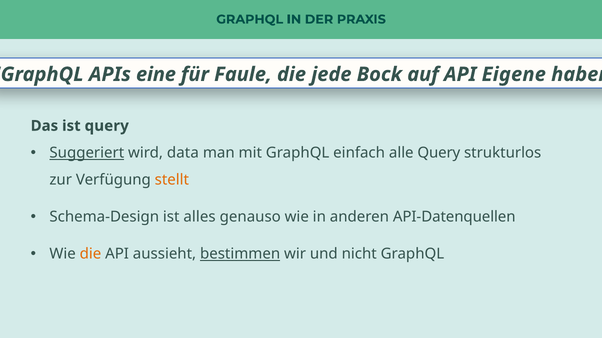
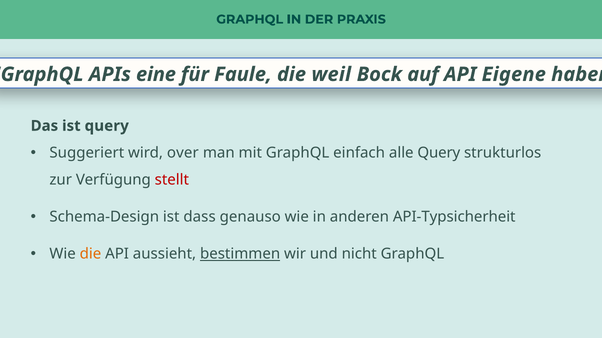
jede: jede -> weil (331, 75)
Suggeriert underline: present -> none (87, 153)
data: data -> over (183, 153)
stellt colour: orange -> red (172, 180)
alles: alles -> dass (200, 217)
API-Datenquellen: API-Datenquellen -> API-Typsicherheit (454, 217)
